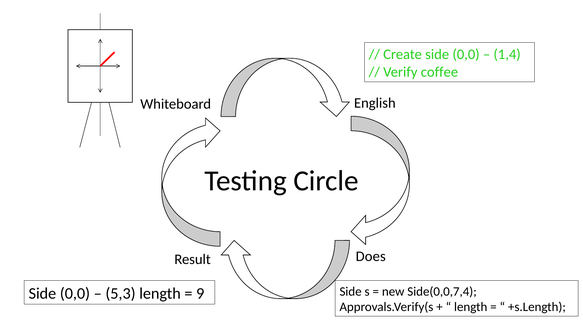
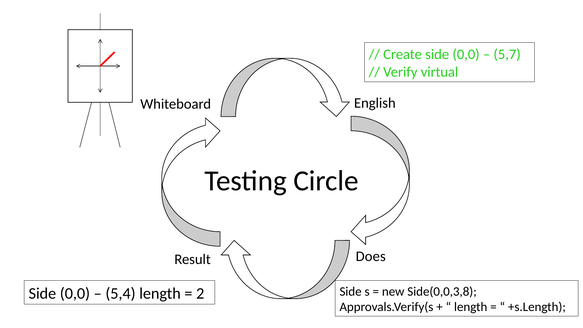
1,4: 1,4 -> 5,7 (507, 54)
coffee: coffee -> virtual (440, 72)
Side(0,0,7,4: Side(0,0,7,4 -> Side(0,0,3,8 (442, 291)
5,3: 5,3 -> 5,4 (120, 294)
9: 9 -> 2 (200, 294)
